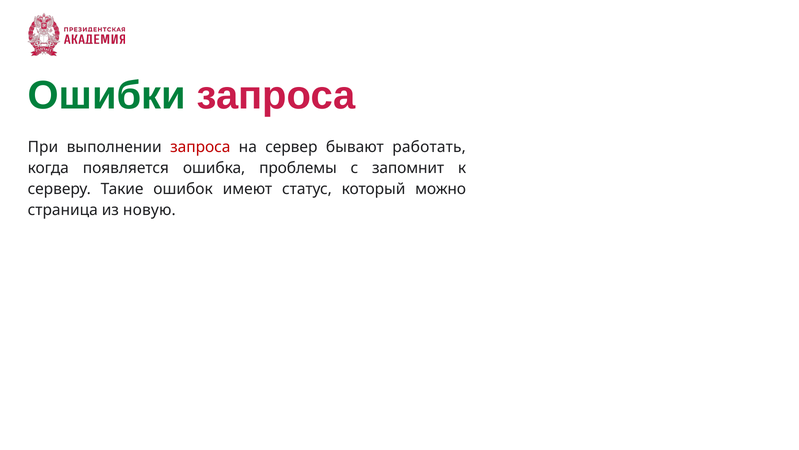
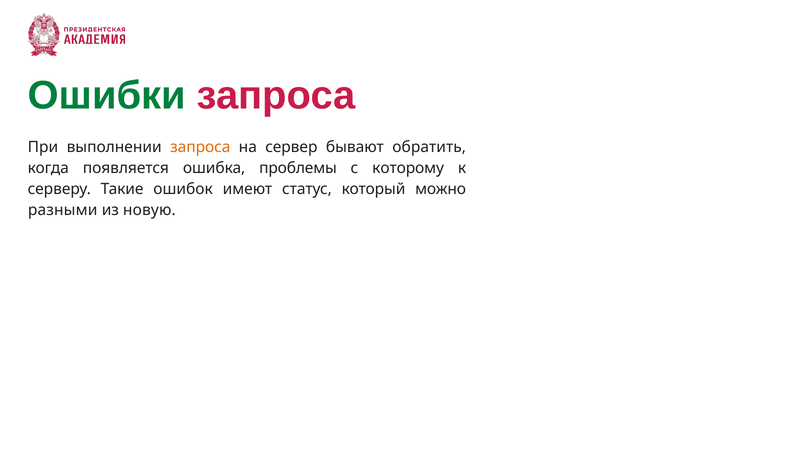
запроса colour: red -> orange (200, 147)
работать: работать -> обратить (429, 147)
запомнит: запомнит -> которому (408, 168)
страница: страница -> разными (63, 210)
